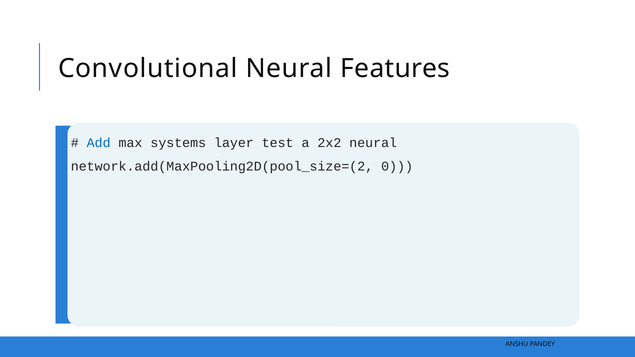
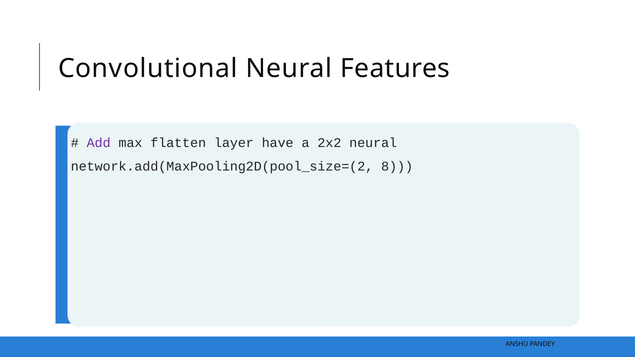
Add colour: blue -> purple (99, 143)
systems: systems -> flatten (178, 143)
test: test -> have (278, 143)
0: 0 -> 8 (397, 167)
